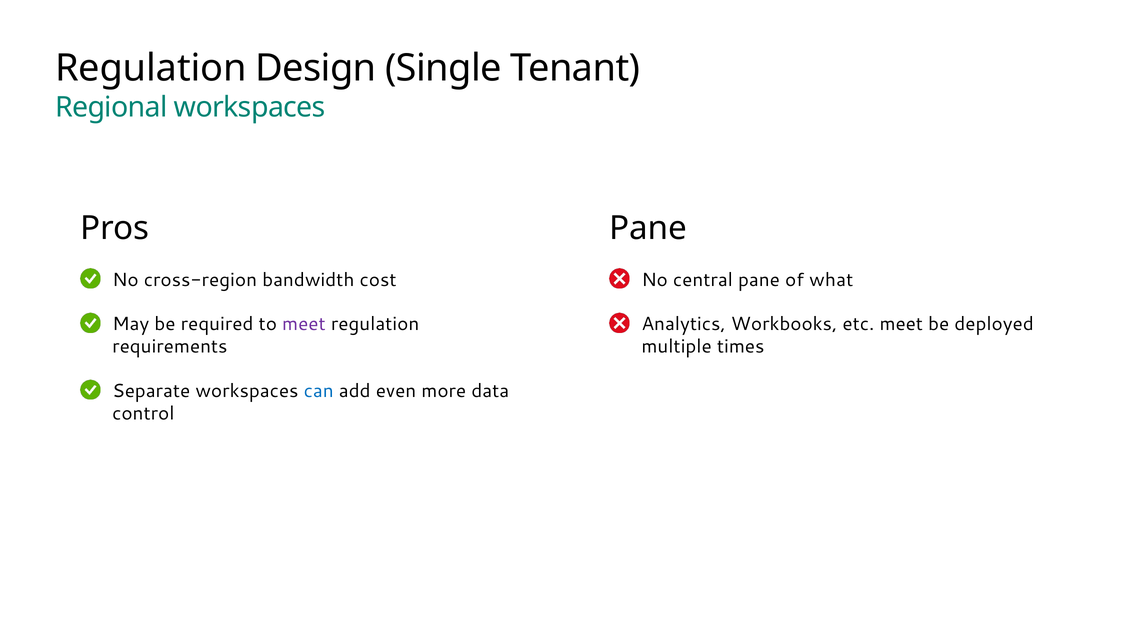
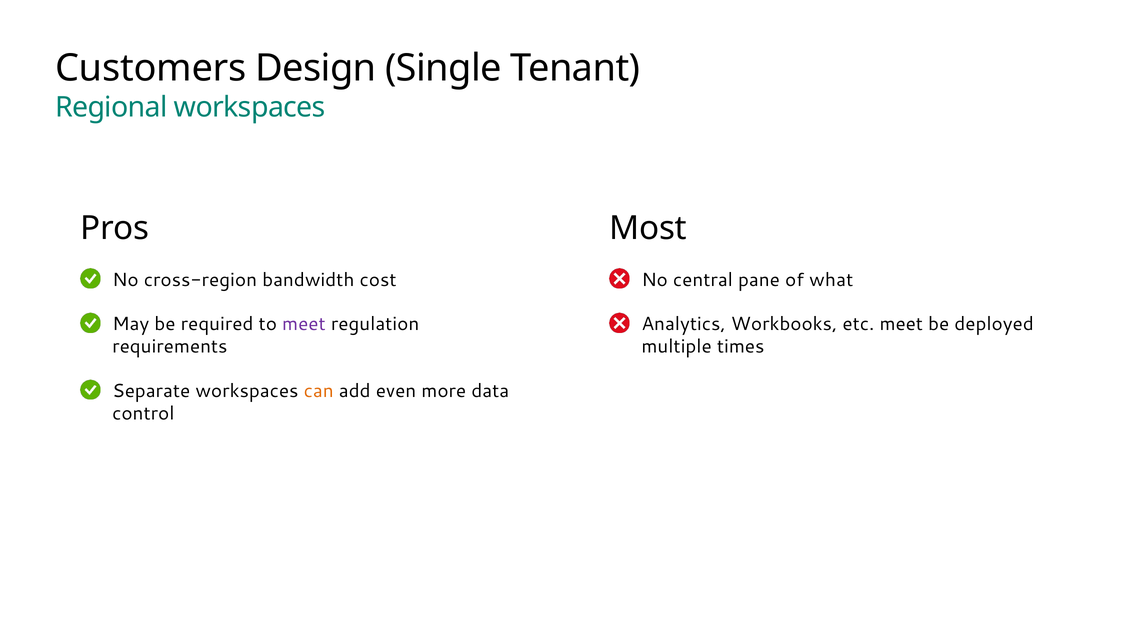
Regulation: Regulation -> Customers (151, 68)
Pane: Pane -> Most (648, 228)
can colour: blue -> orange (319, 391)
